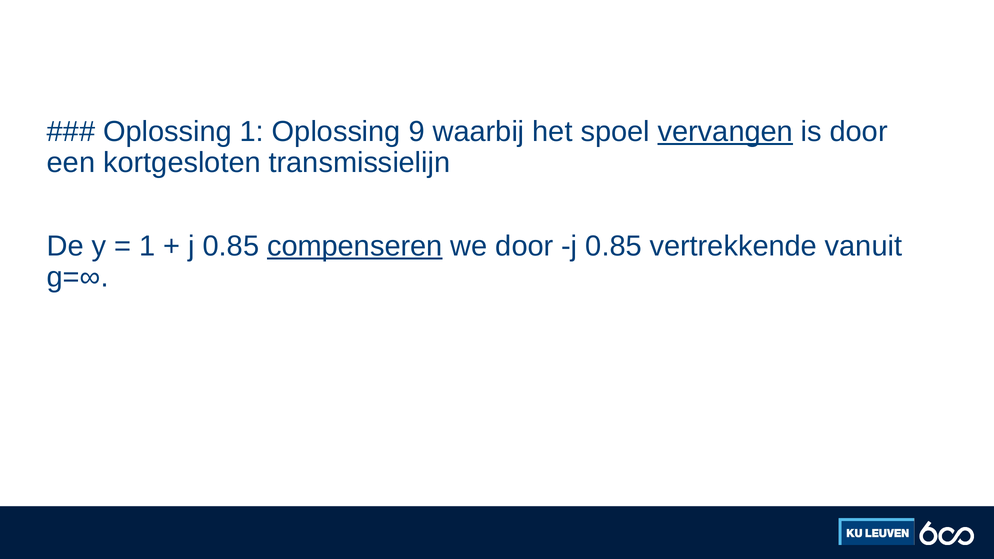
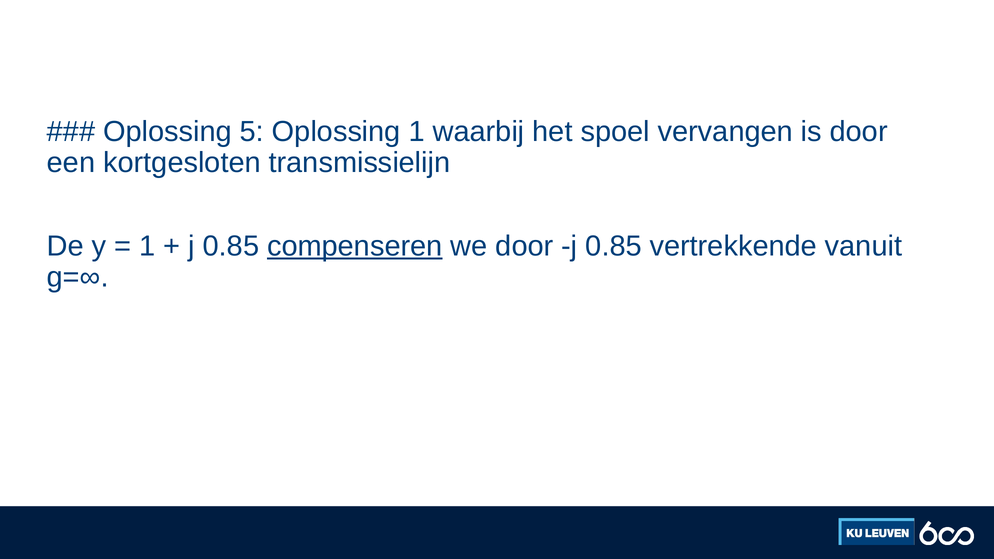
Oplossing 1: 1 -> 5 (252, 131)
Oplossing 9: 9 -> 1 (417, 131)
vervangen underline: present -> none (725, 131)
